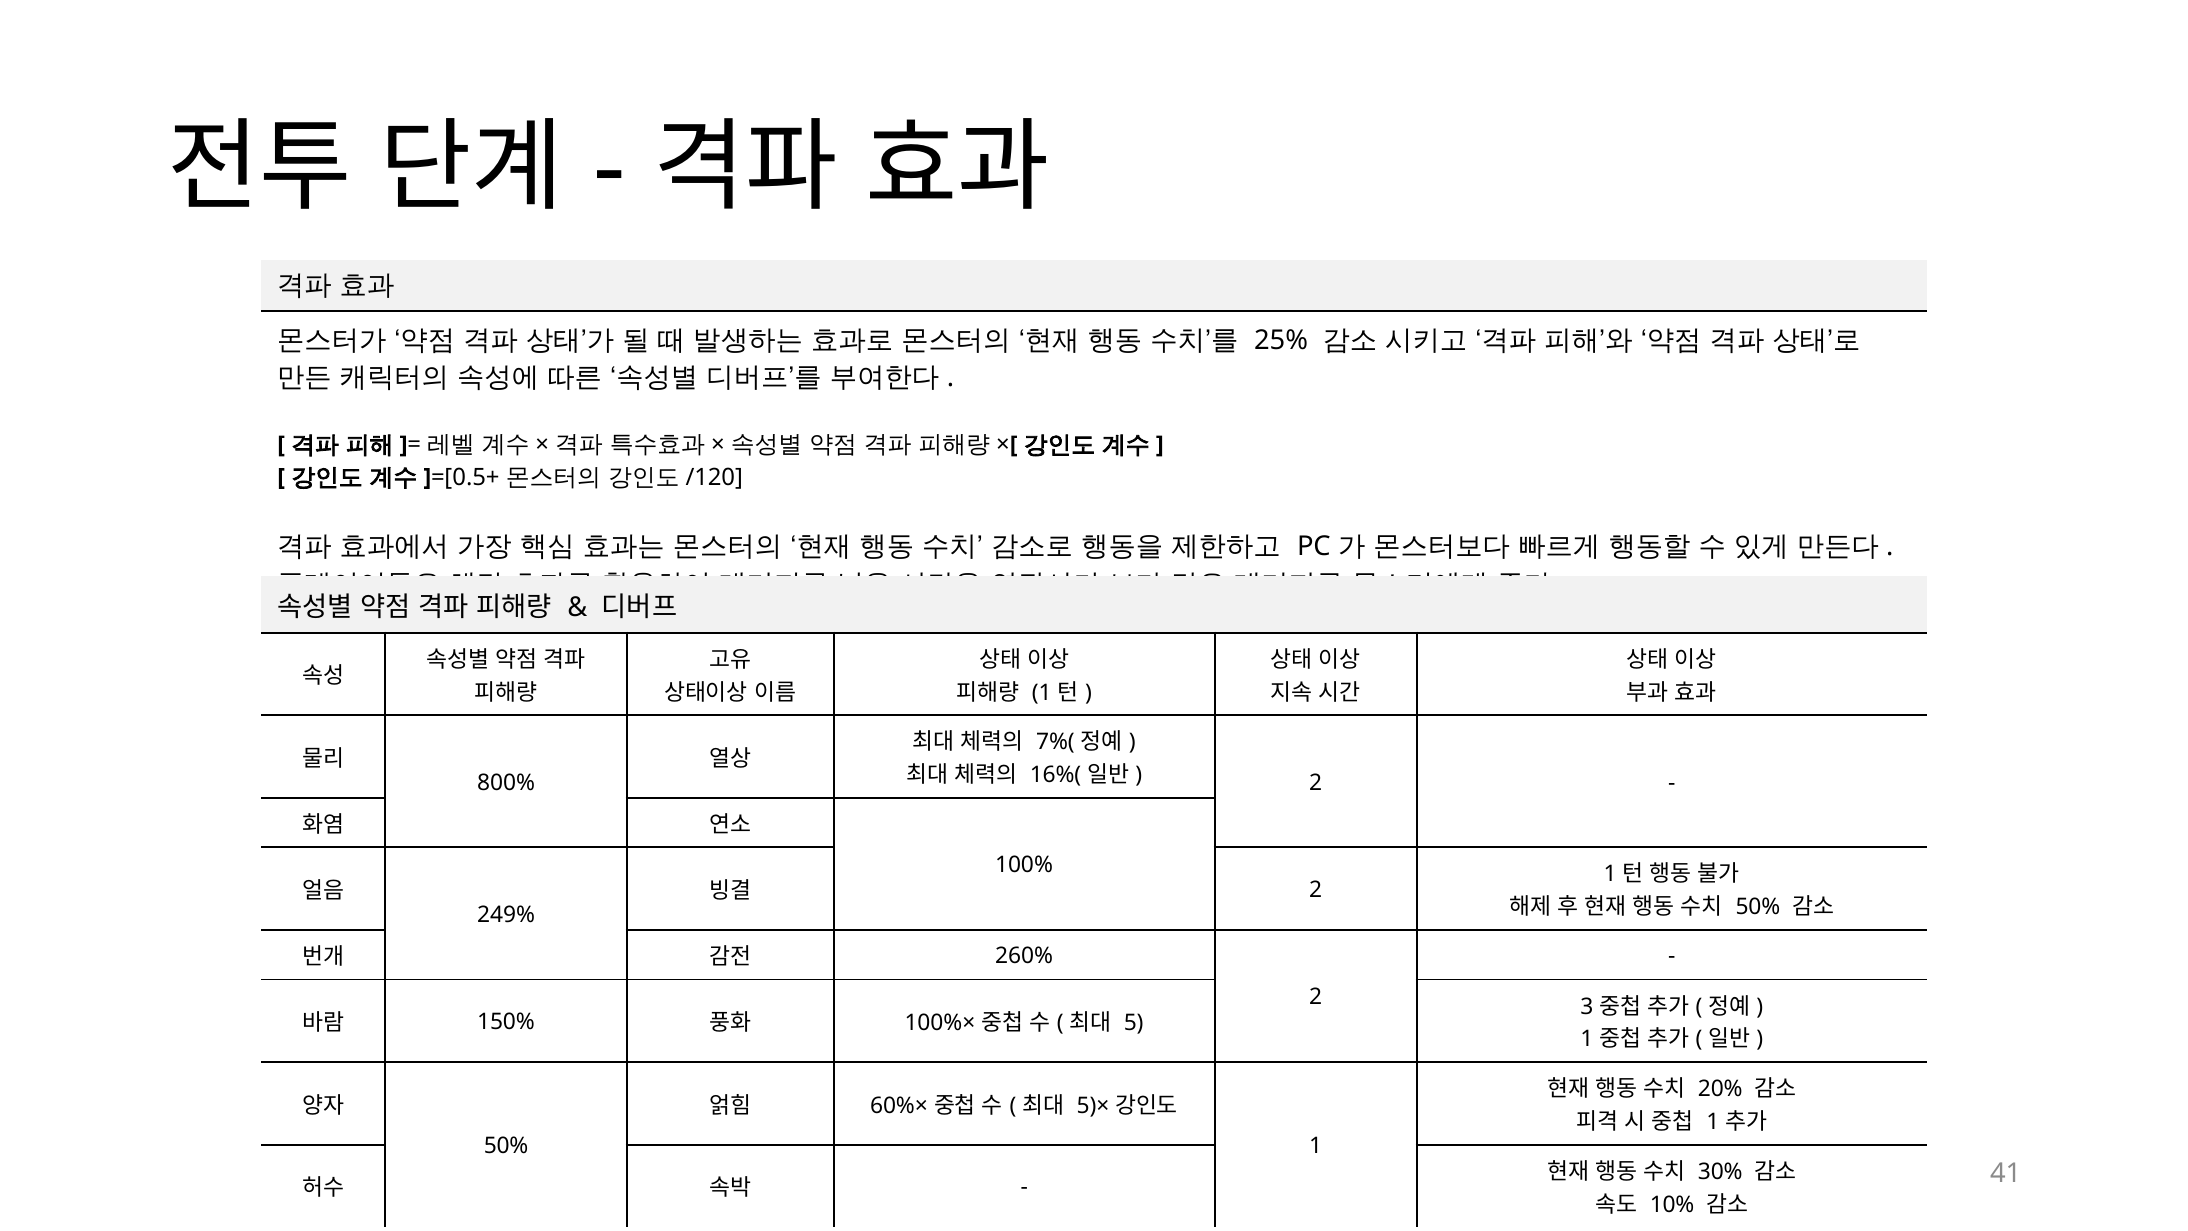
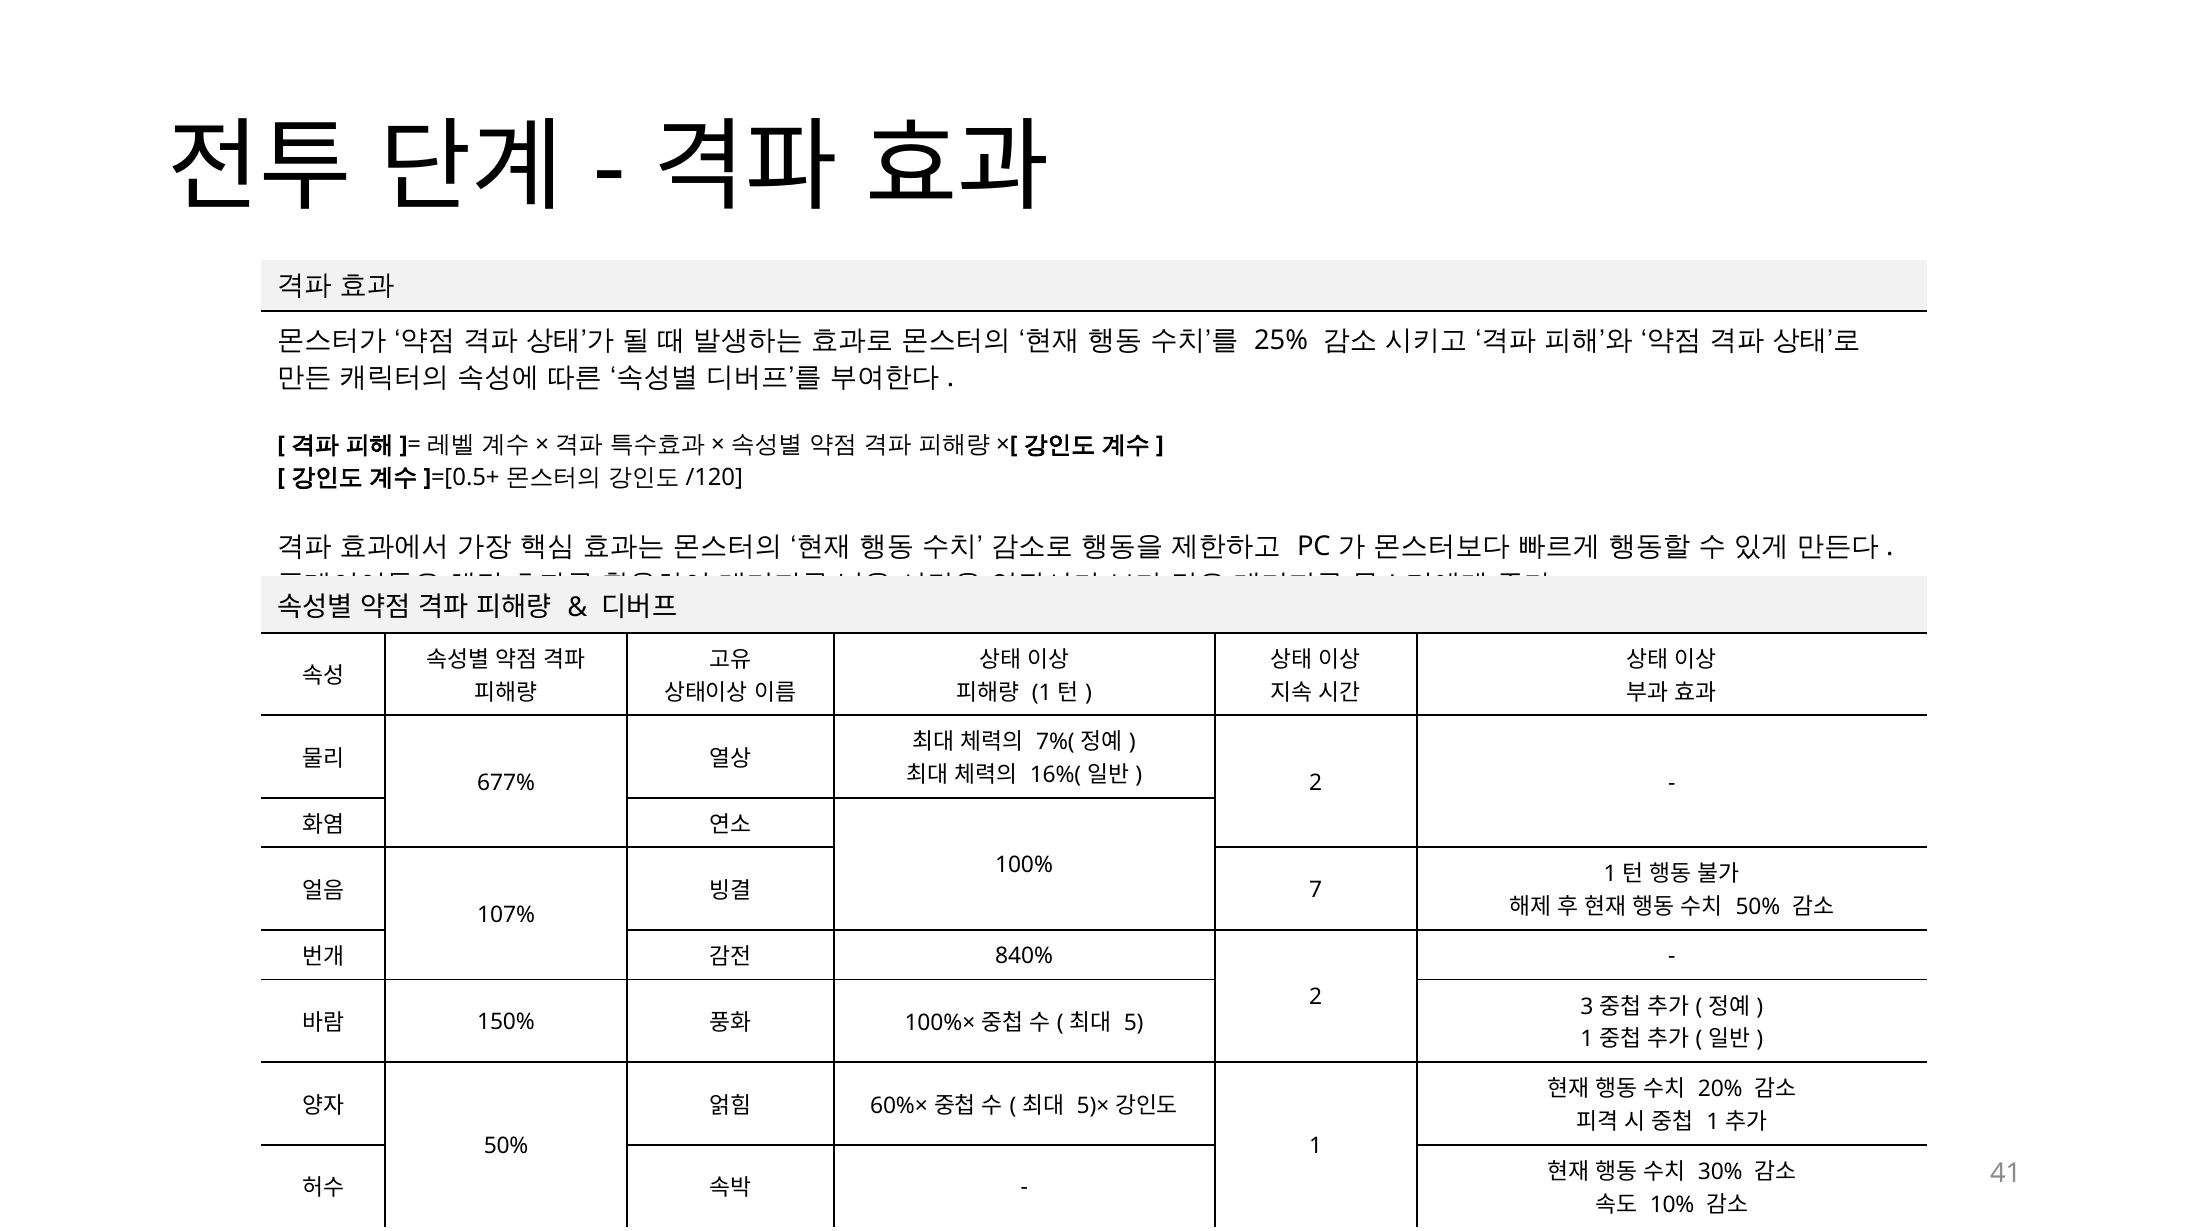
800%: 800% -> 677% (506, 782)
2: 2 -> 7 (1316, 890)
249%: 249% -> 107% (506, 915)
260%: 260% -> 840% (1024, 956)
